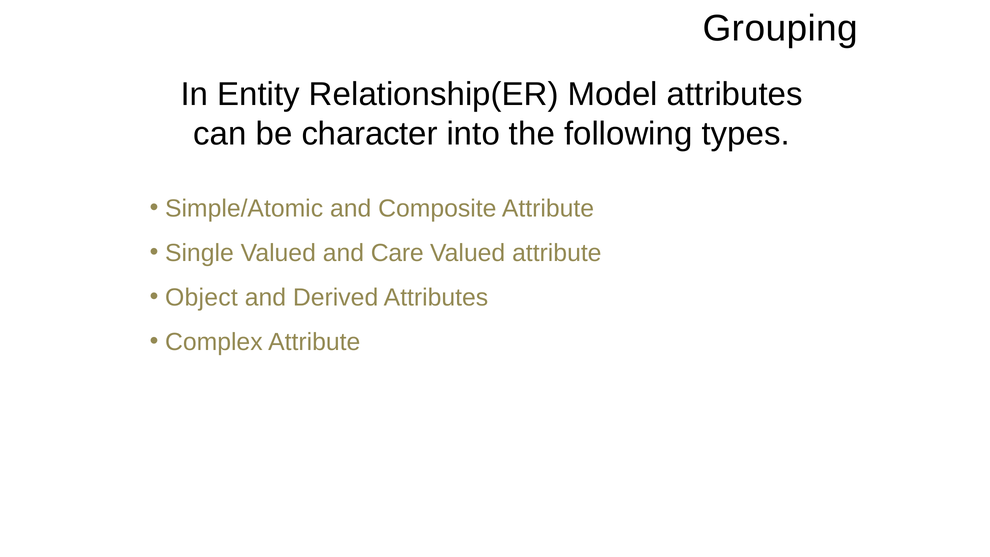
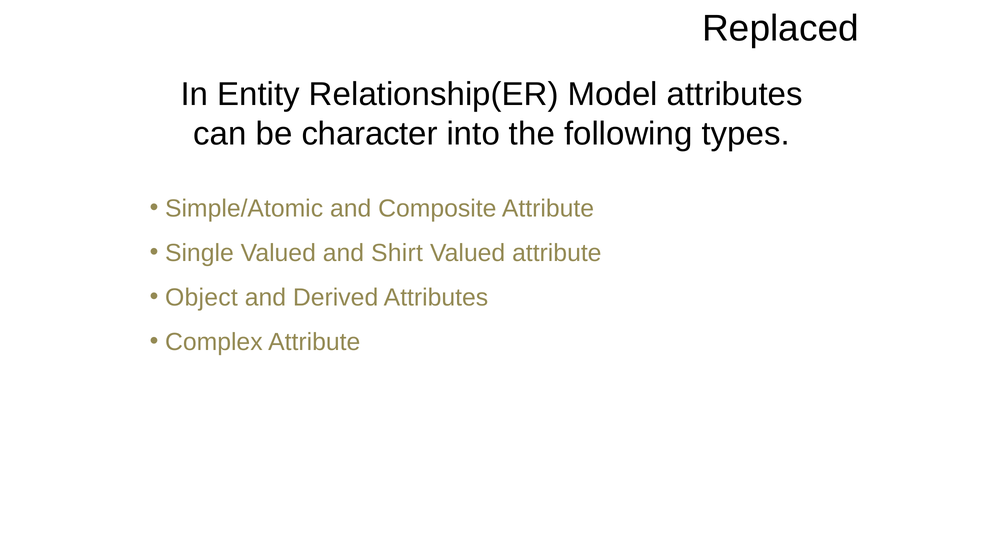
Grouping: Grouping -> Replaced (780, 29)
Care: Care -> Shirt (397, 253)
